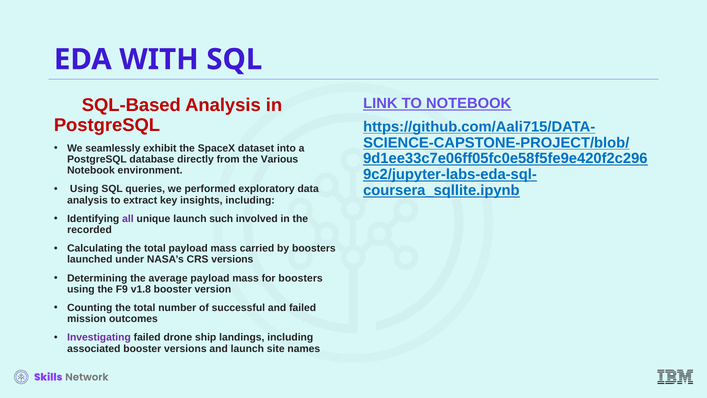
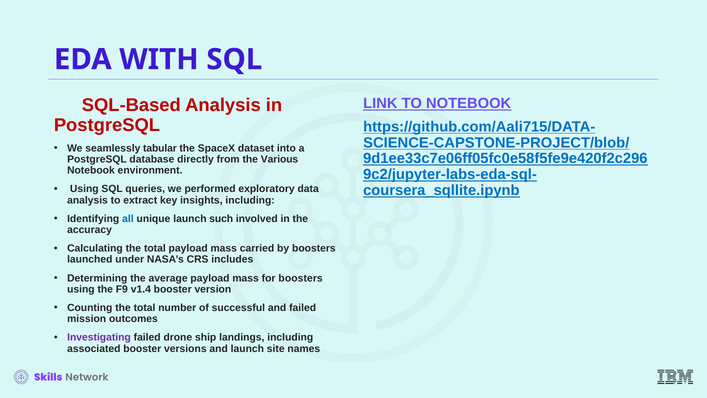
exhibit: exhibit -> tabular (160, 148)
all colour: purple -> blue (128, 219)
recorded: recorded -> accuracy (90, 230)
CRS versions: versions -> includes (232, 259)
v1.8: v1.8 -> v1.4 (141, 289)
